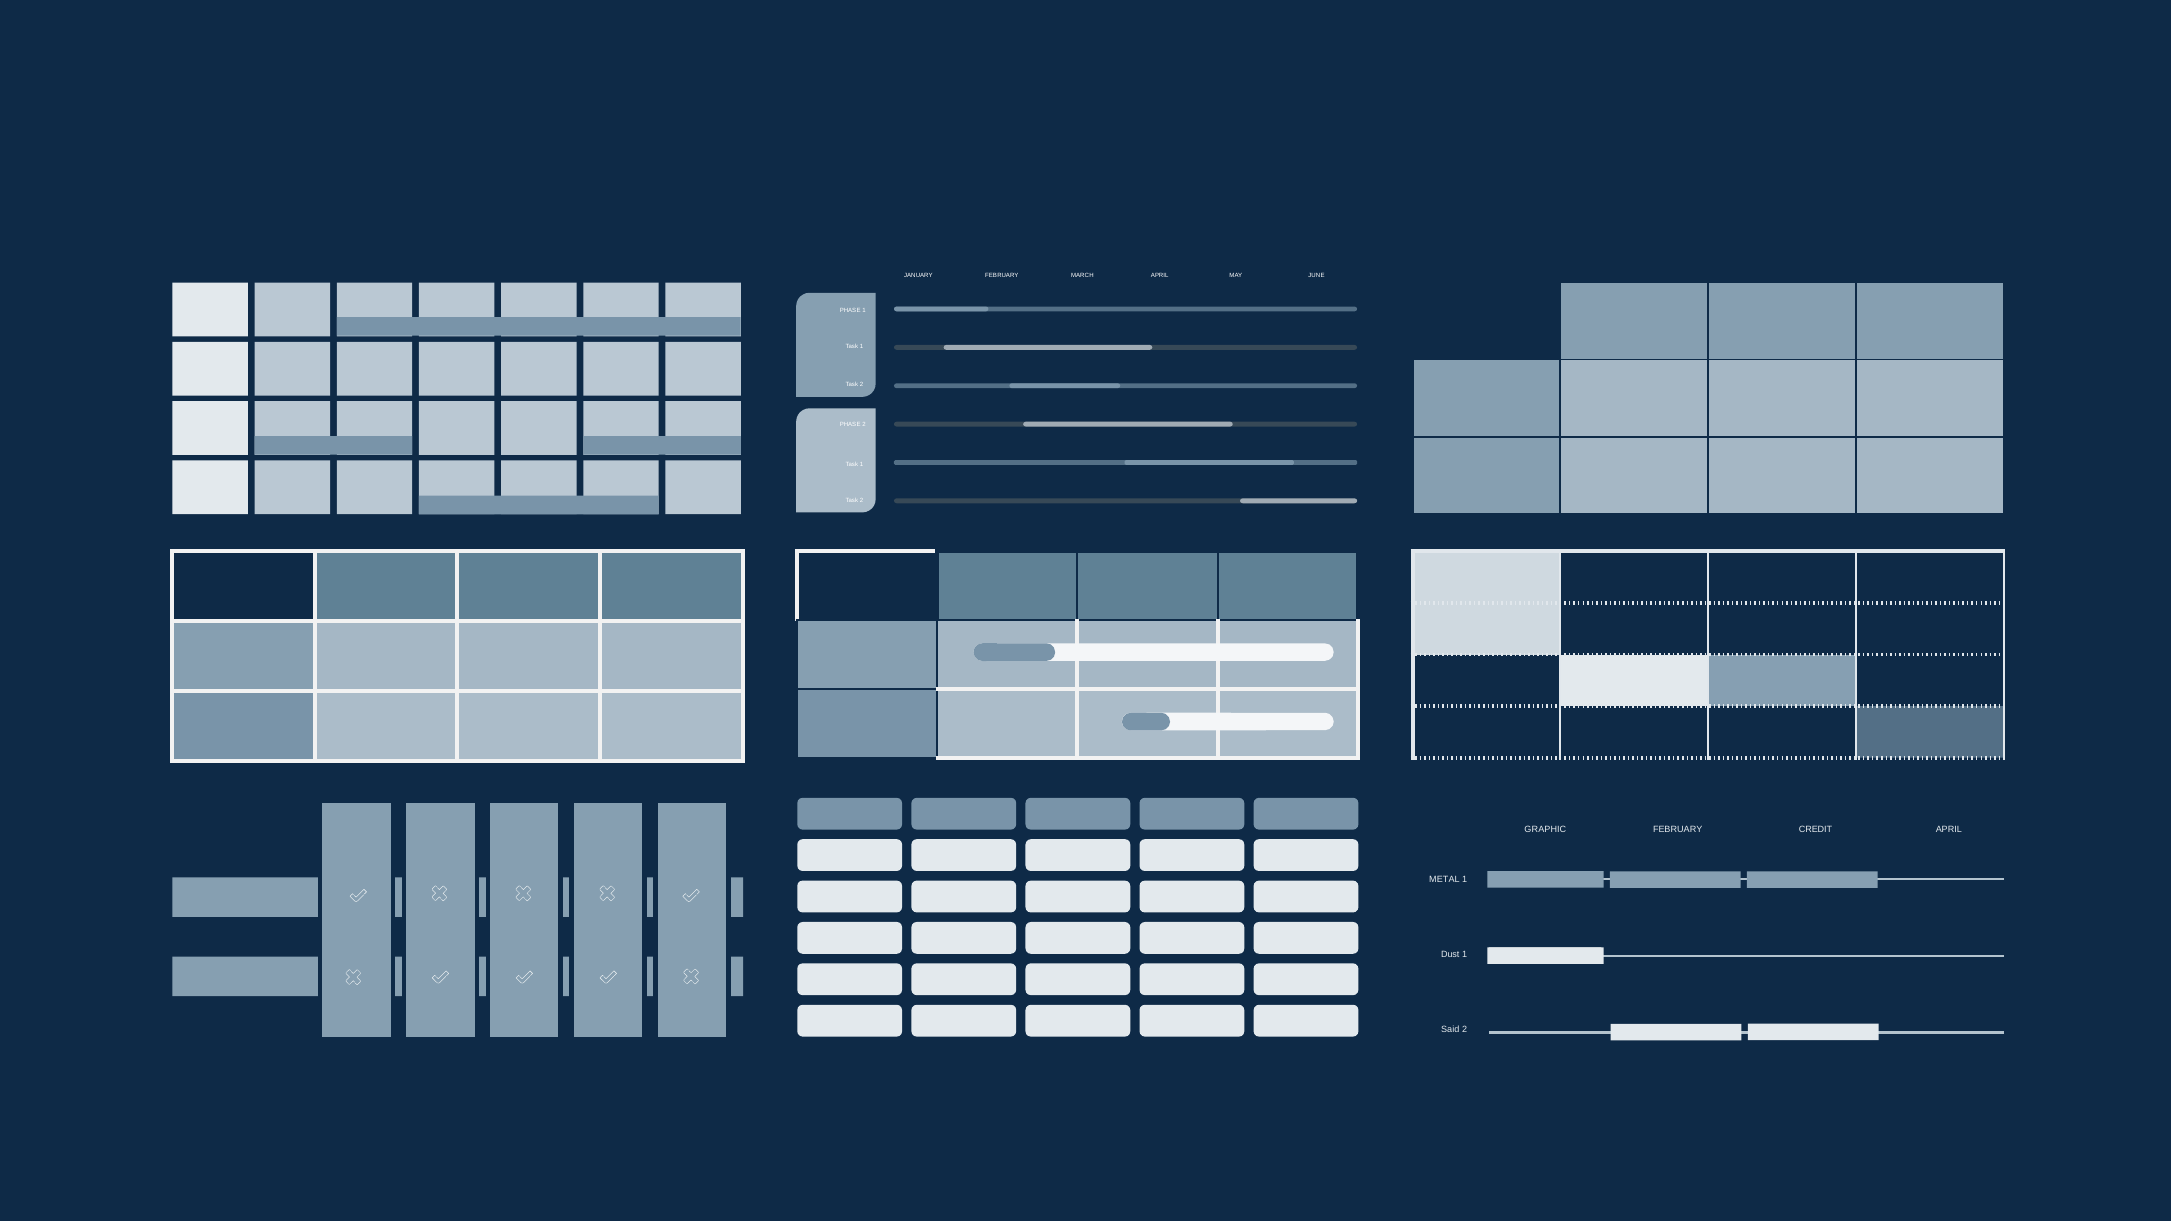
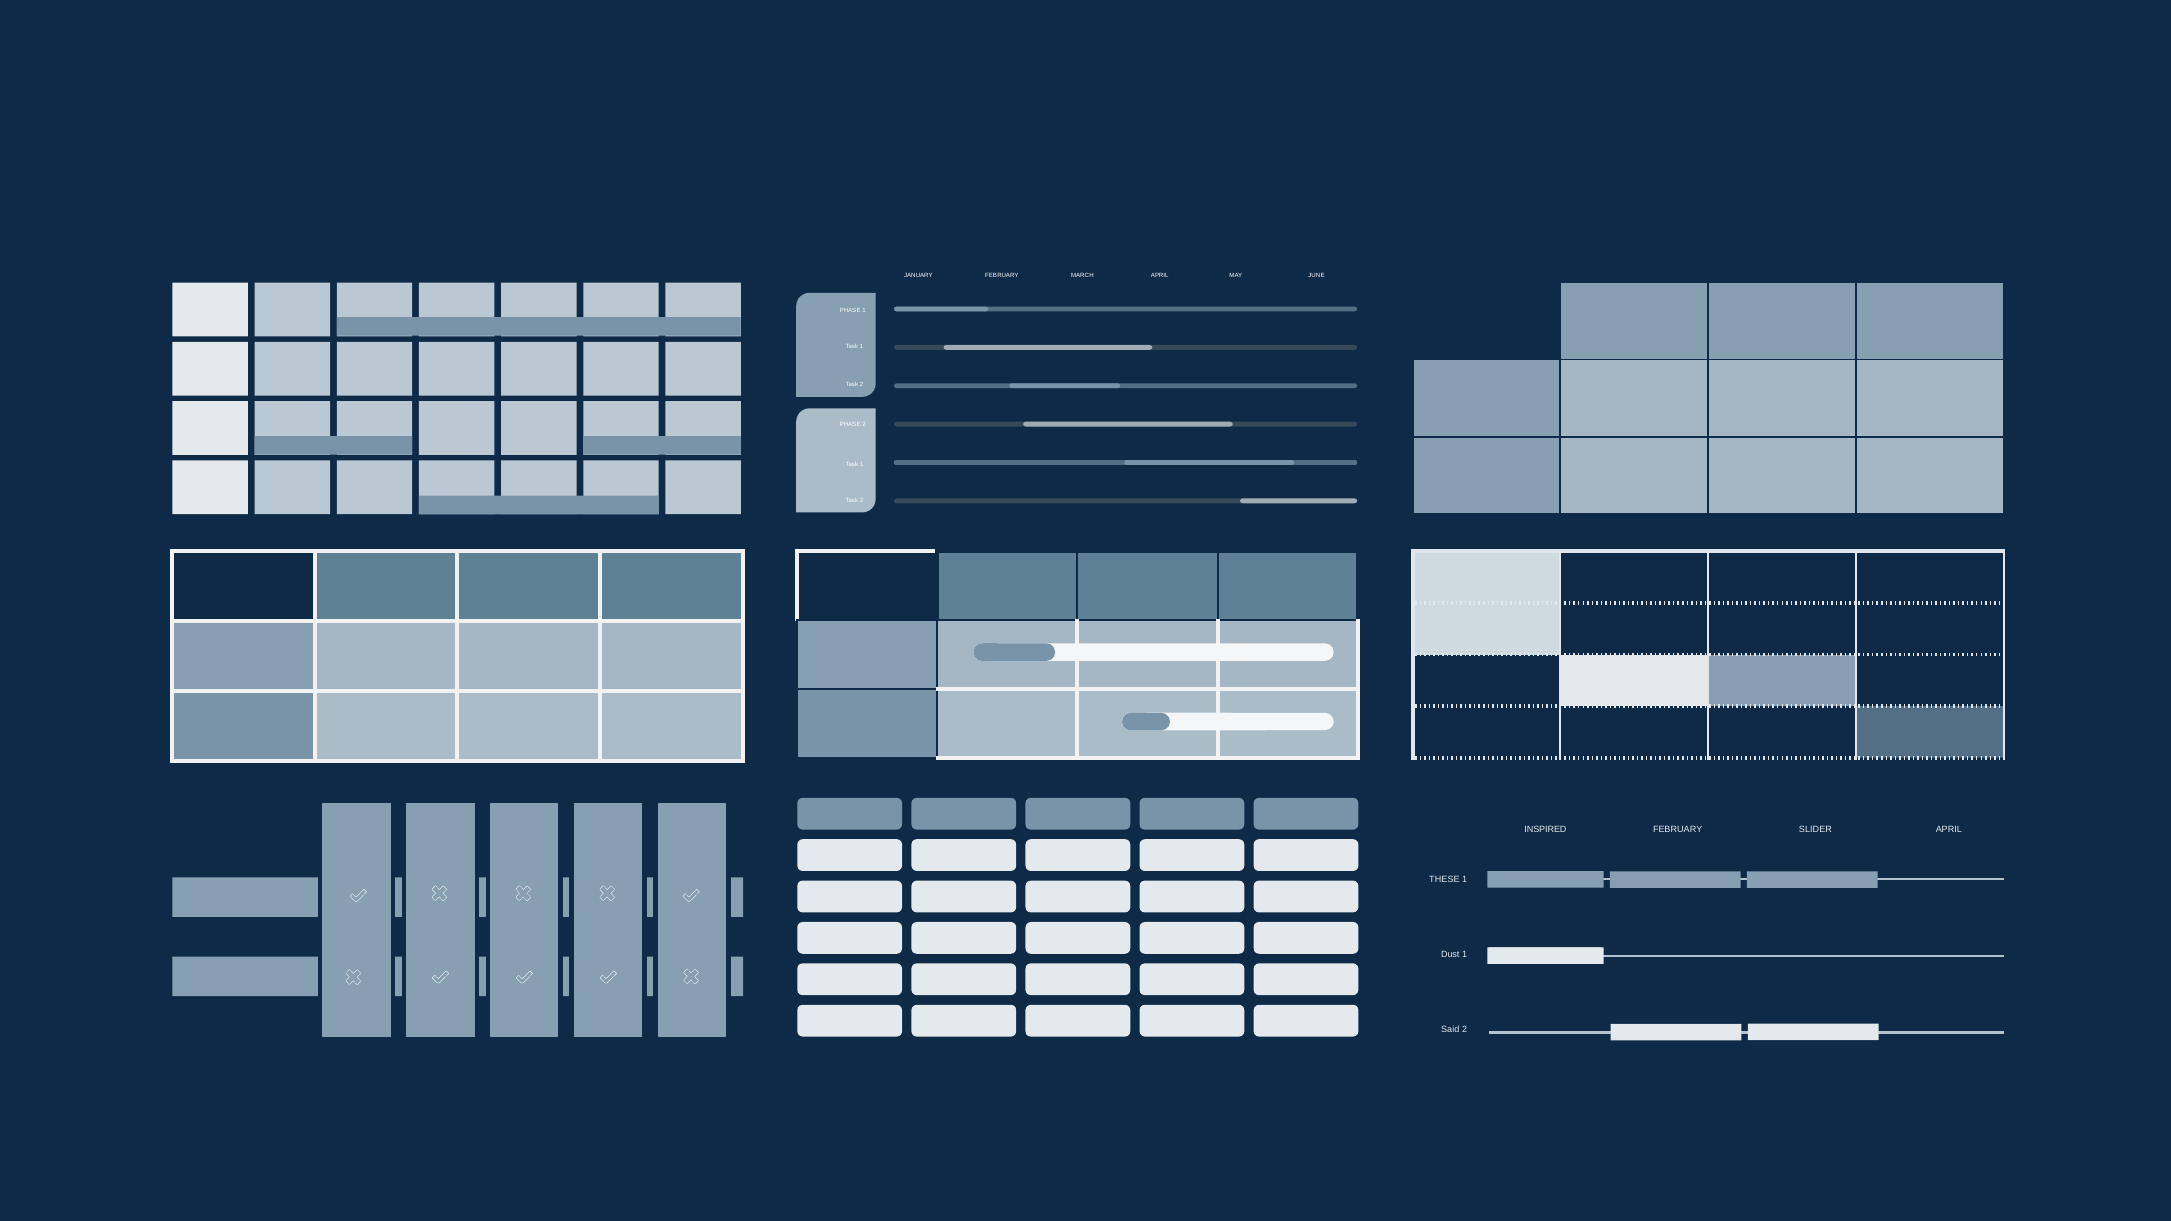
GRAPHIC: GRAPHIC -> INSPIRED (1545, 830)
CREDIT: CREDIT -> SLIDER (1815, 830)
METAL: METAL -> THESE (1444, 880)
